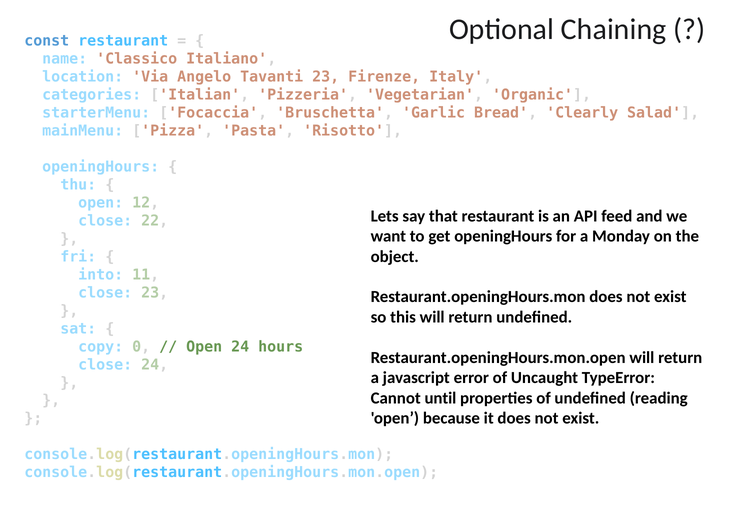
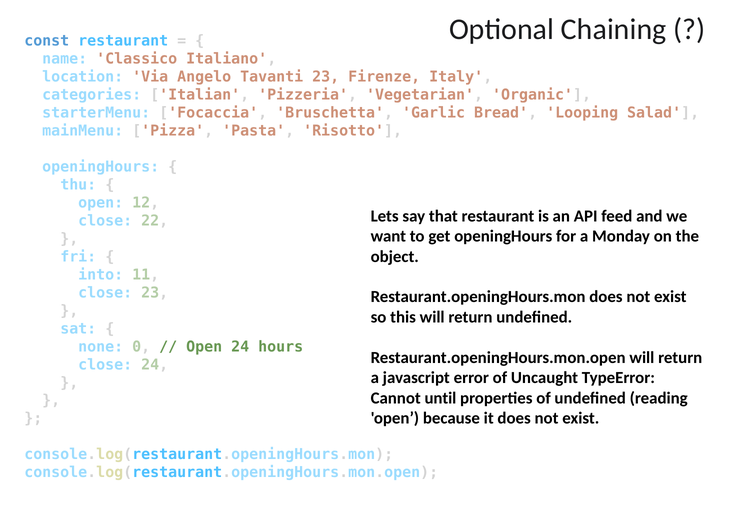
Clearly: Clearly -> Looping (582, 113)
copy: copy -> none (101, 347)
